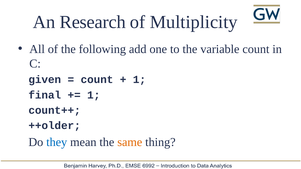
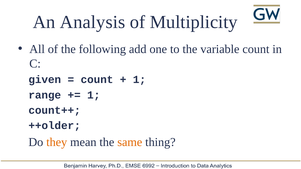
Research: Research -> Analysis (93, 22)
final: final -> range (45, 95)
they colour: blue -> orange (57, 142)
